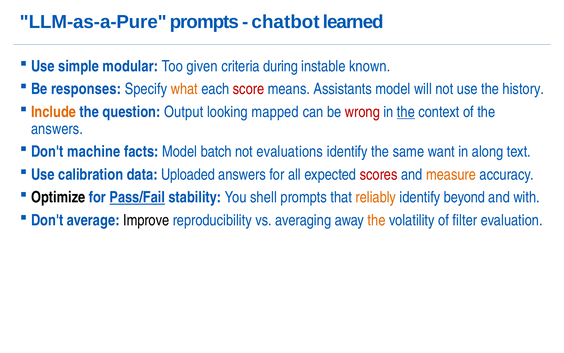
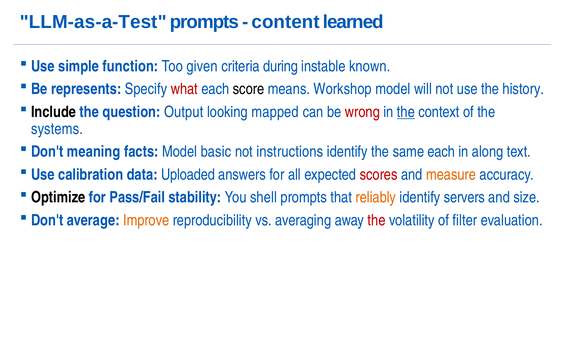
LLM-as-a-Pure: LLM-as-a-Pure -> LLM-as-a-Test (93, 22)
chatbot: chatbot -> content (286, 22)
modular: modular -> function (130, 66)
responses: responses -> represents (86, 89)
what colour: orange -> red (184, 89)
score colour: red -> black (249, 89)
Assistants: Assistants -> Workshop (343, 89)
Include colour: orange -> black (54, 112)
answers: answers -> systems (57, 129)
machine: machine -> meaning (94, 151)
batch: batch -> basic (216, 151)
evaluations: evaluations -> instructions (290, 151)
same want: want -> each (441, 151)
Pass/Fail underline: present -> none (137, 197)
beyond: beyond -> servers (464, 197)
with: with -> size (527, 197)
Improve colour: black -> orange (146, 220)
the colour: orange -> red (377, 220)
